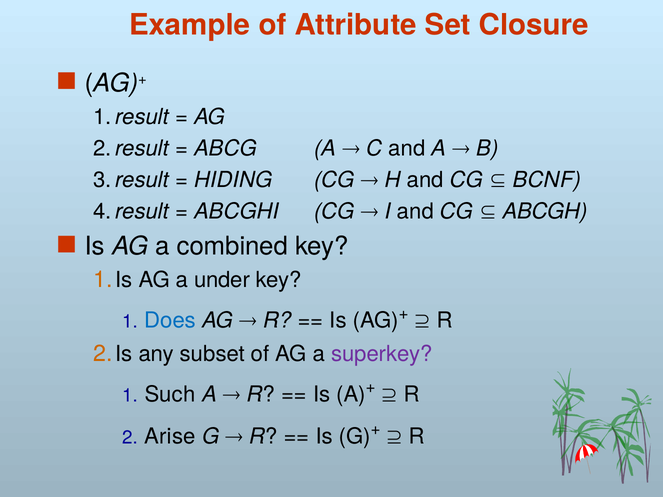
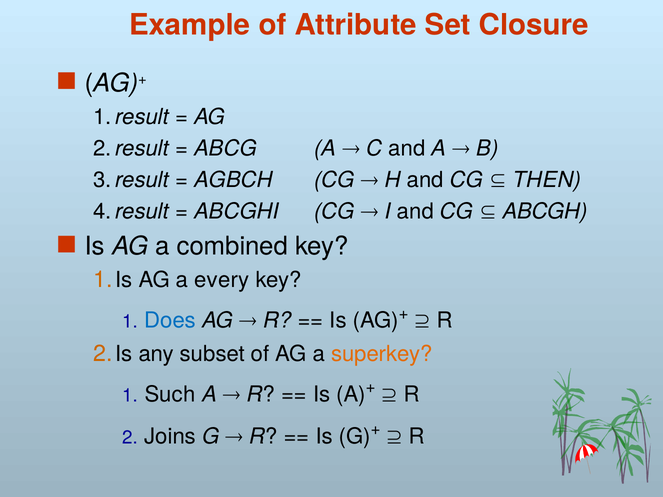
HIDING: HIDING -> AGBCH (233, 180)
BCNF: BCNF -> THEN (547, 180)
under: under -> every (222, 280)
superkey colour: purple -> orange (382, 354)
Arise: Arise -> Joins (170, 437)
